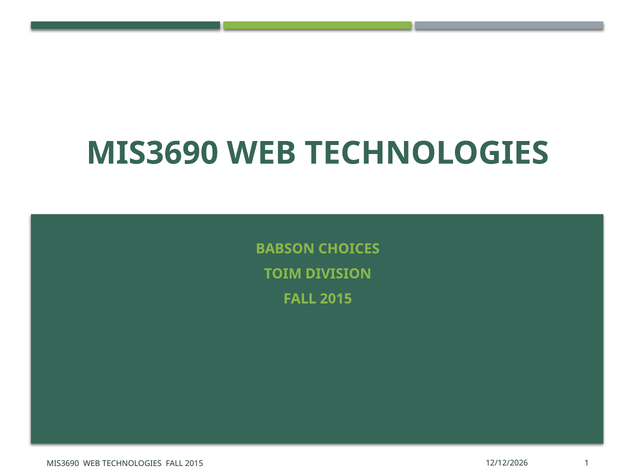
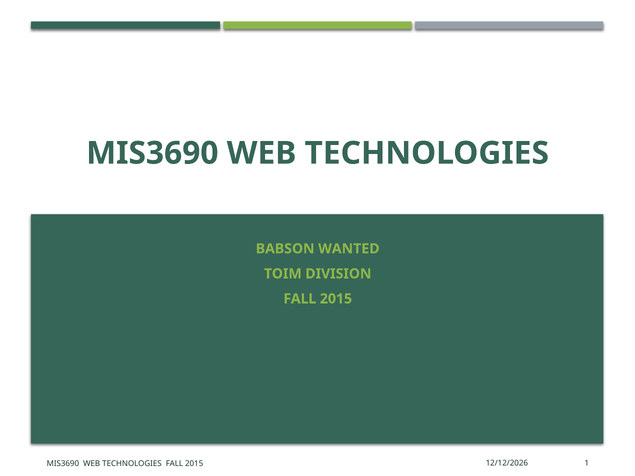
CHOICES: CHOICES -> WANTED (349, 249)
